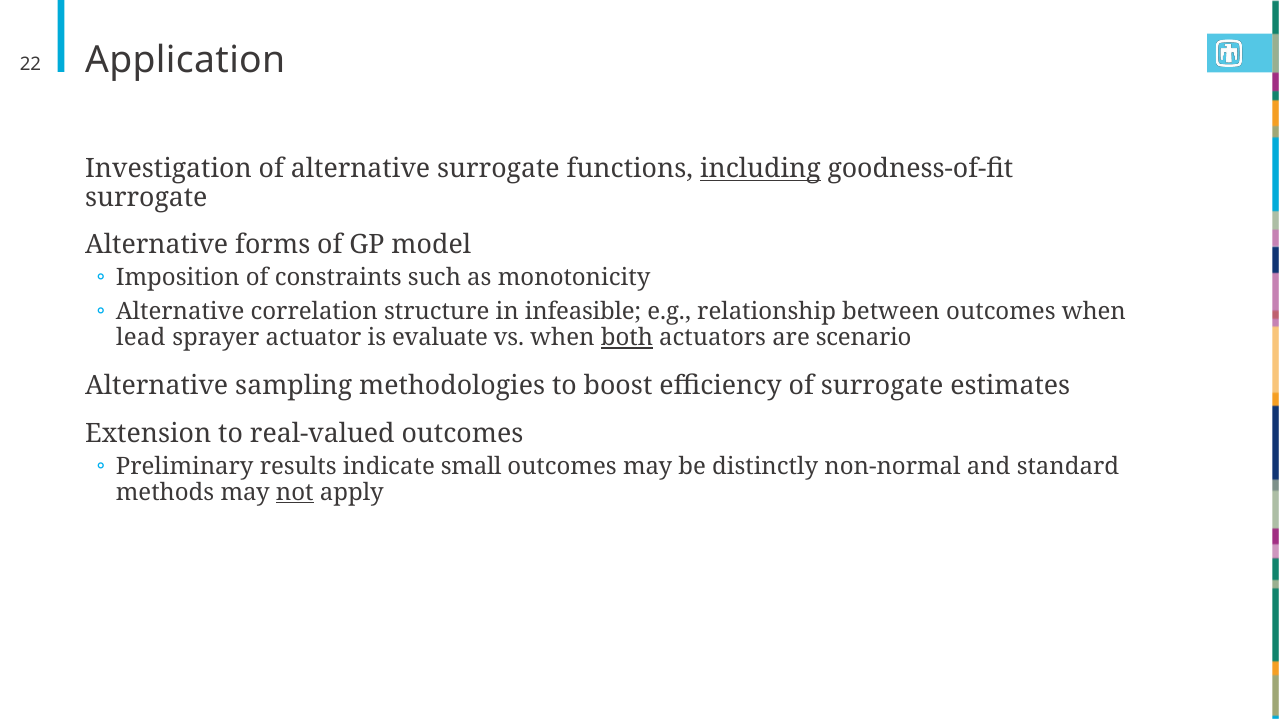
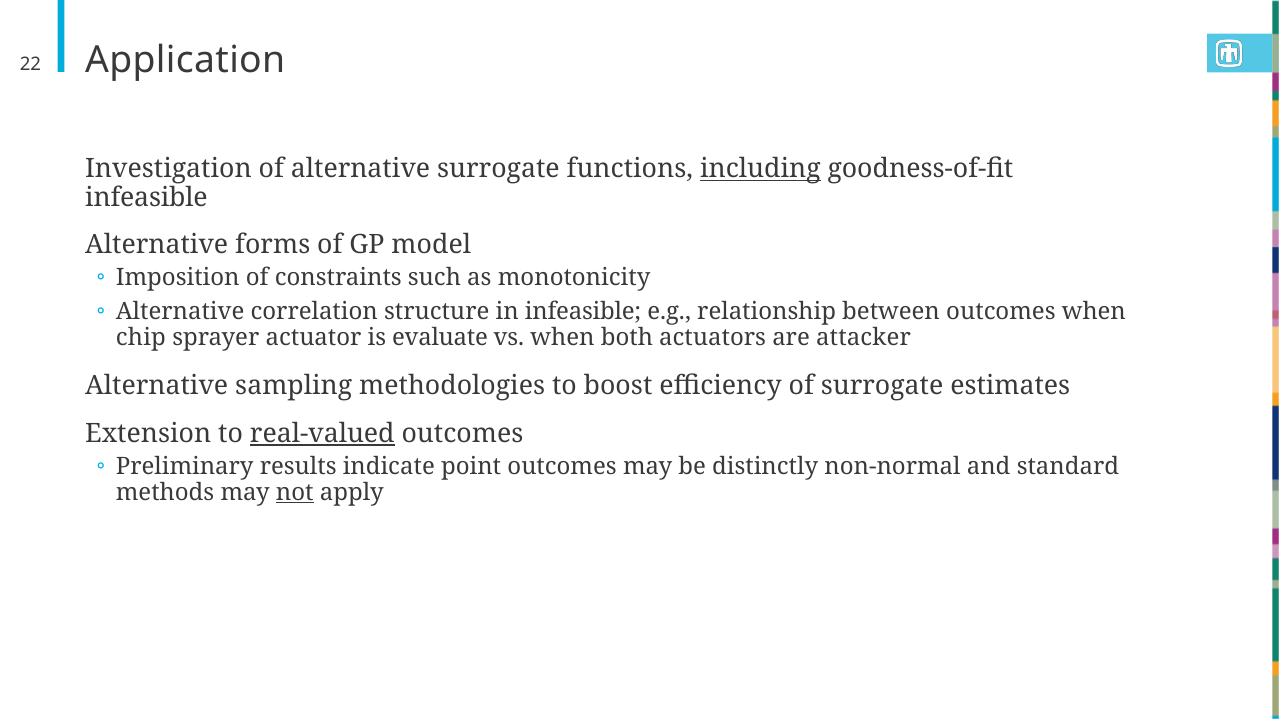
surrogate: surrogate -> infeasible (146, 198)
lead: lead -> chip (141, 338)
both underline: present -> none (627, 338)
scenario: scenario -> attacker (863, 338)
real-valued underline: none -> present (322, 434)
small: small -> point (471, 466)
